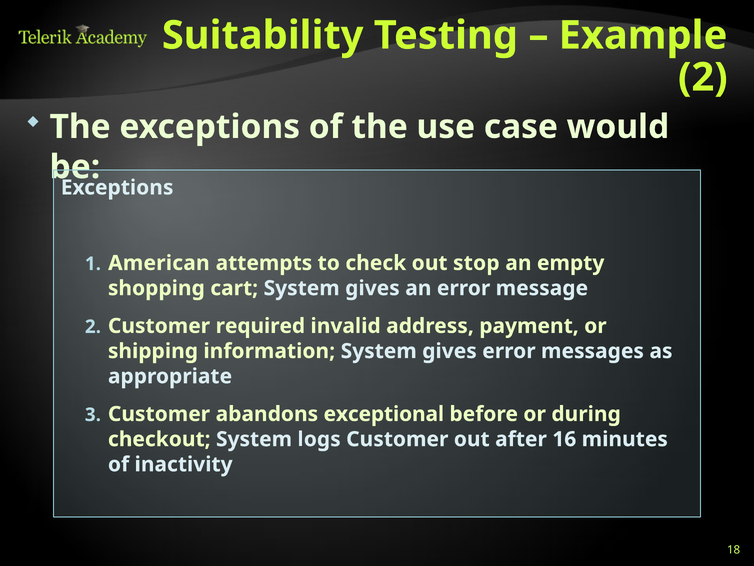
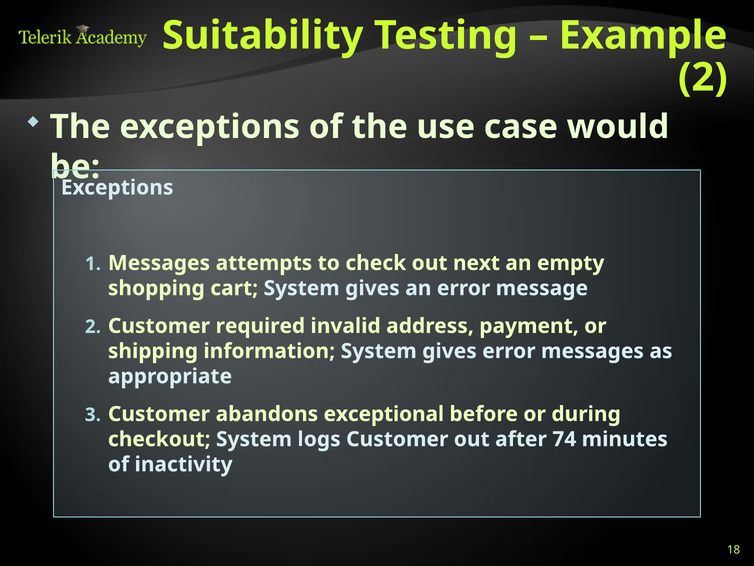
American: American -> Messages (159, 263)
stop: stop -> next (476, 263)
16: 16 -> 74 (564, 439)
